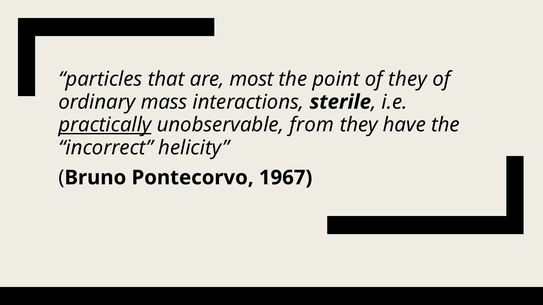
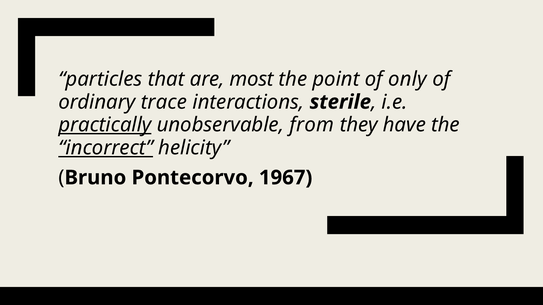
of they: they -> only (407, 79)
mass: mass -> trace (164, 102)
incorrect underline: none -> present (106, 148)
